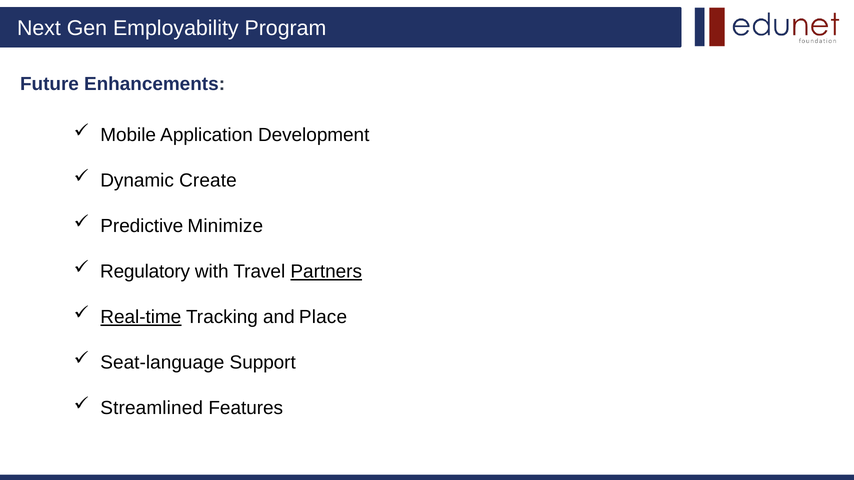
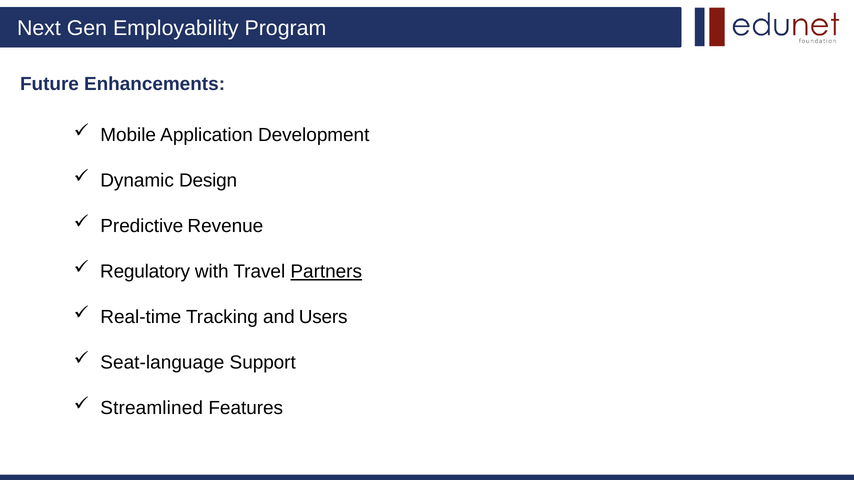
Create: Create -> Design (208, 181)
Minimize: Minimize -> Revenue (225, 226)
Real-time underline: present -> none (141, 317)
Place: Place -> Users (323, 317)
